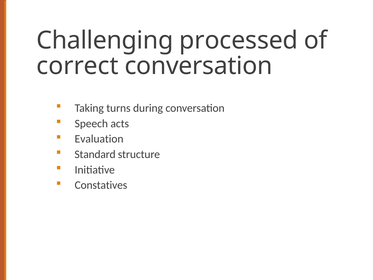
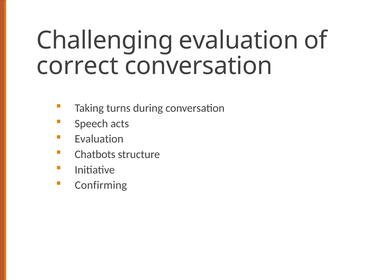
Challenging processed: processed -> evaluation (239, 40)
Standard: Standard -> Chatbots (95, 154)
Constatives: Constatives -> Confirming (101, 185)
